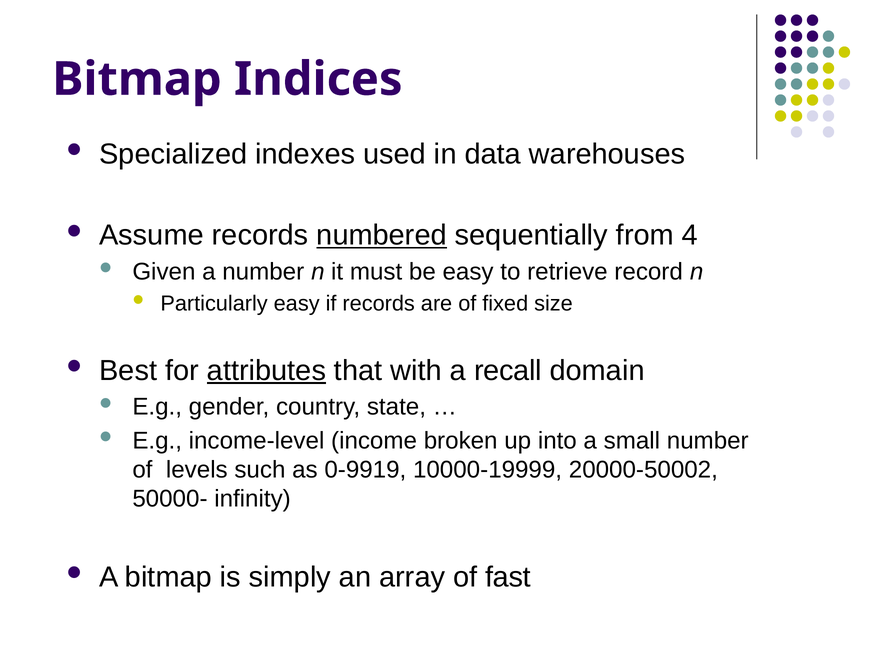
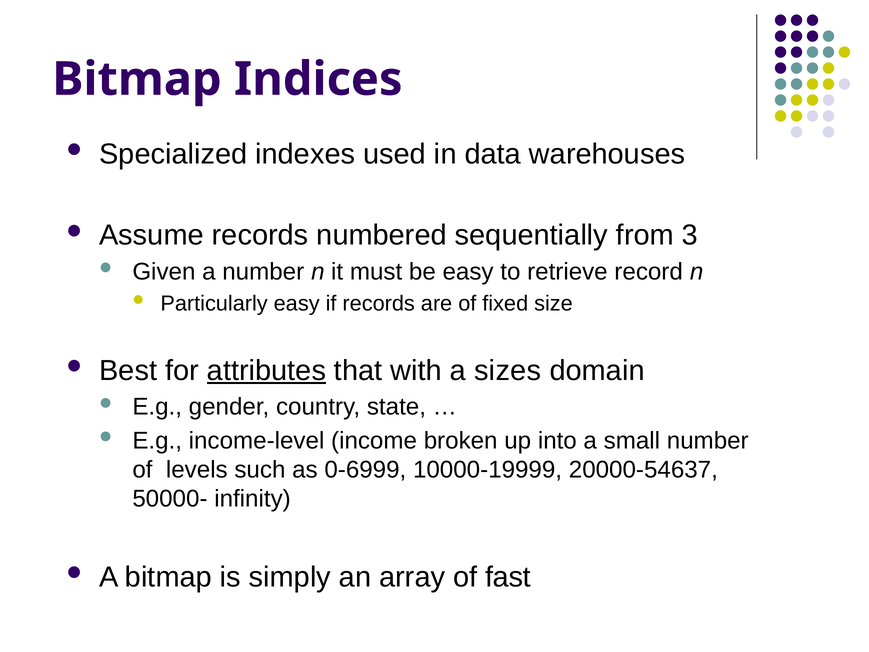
numbered underline: present -> none (382, 235)
4: 4 -> 3 (690, 235)
recall: recall -> sizes (508, 370)
0-9919: 0-9919 -> 0-6999 (365, 469)
20000-50002: 20000-50002 -> 20000-54637 (643, 469)
